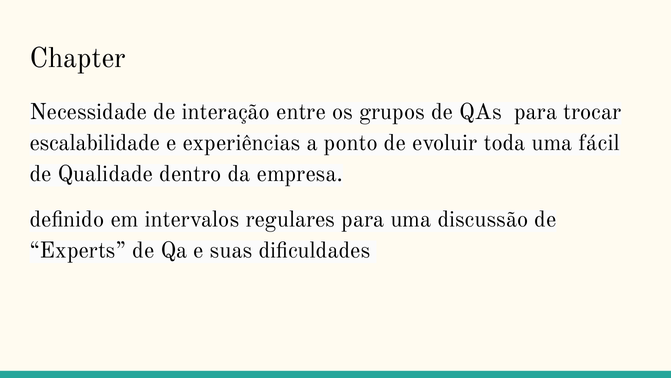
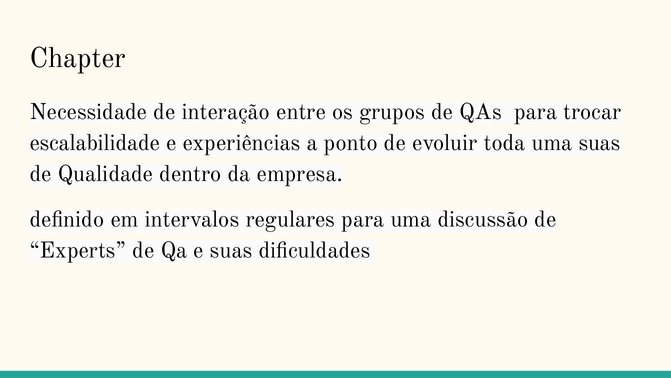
uma fácil: fácil -> suas (600, 143)
